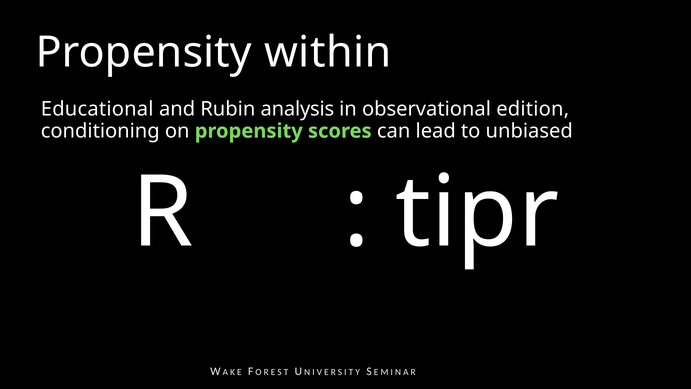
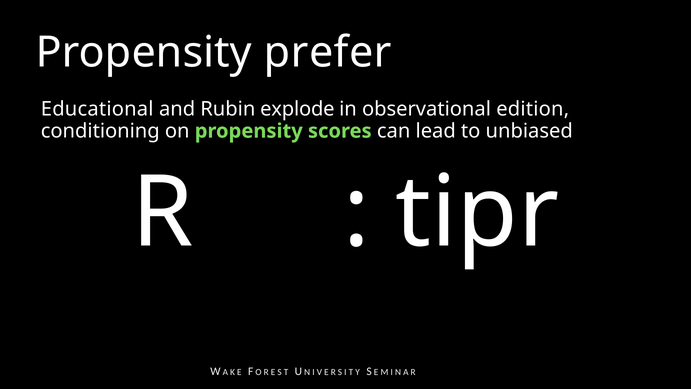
within: within -> prefer (328, 53)
analysis: analysis -> explode (297, 109)
